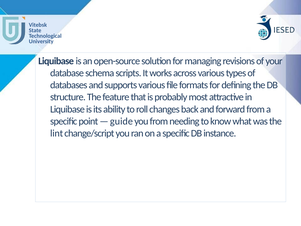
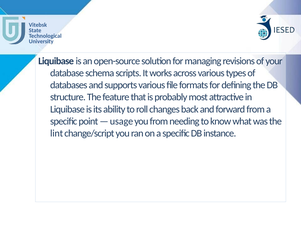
guide: guide -> usage (122, 121)
